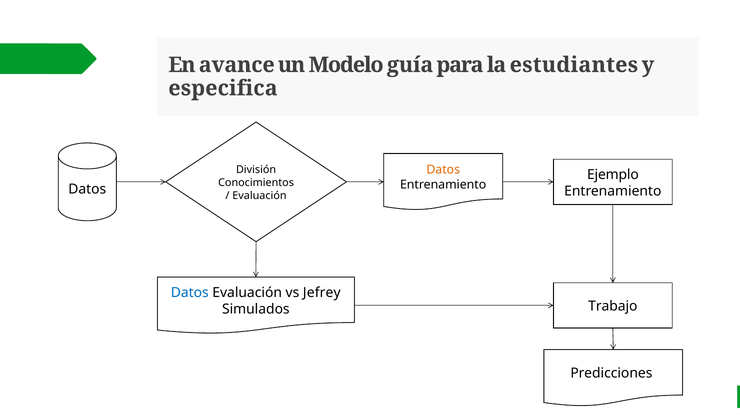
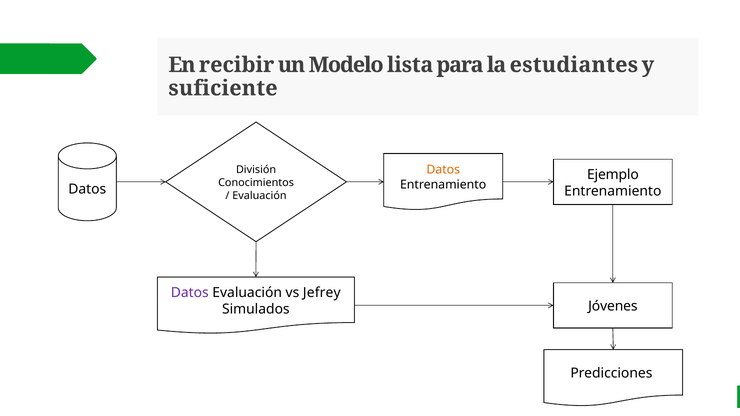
avance: avance -> recibir (237, 65)
guía: guía -> lista (410, 65)
especifica: especifica -> suficiente (223, 88)
Datos colour: blue -> purple (190, 293)
Trabajo: Trabajo -> Jóvenes (613, 307)
